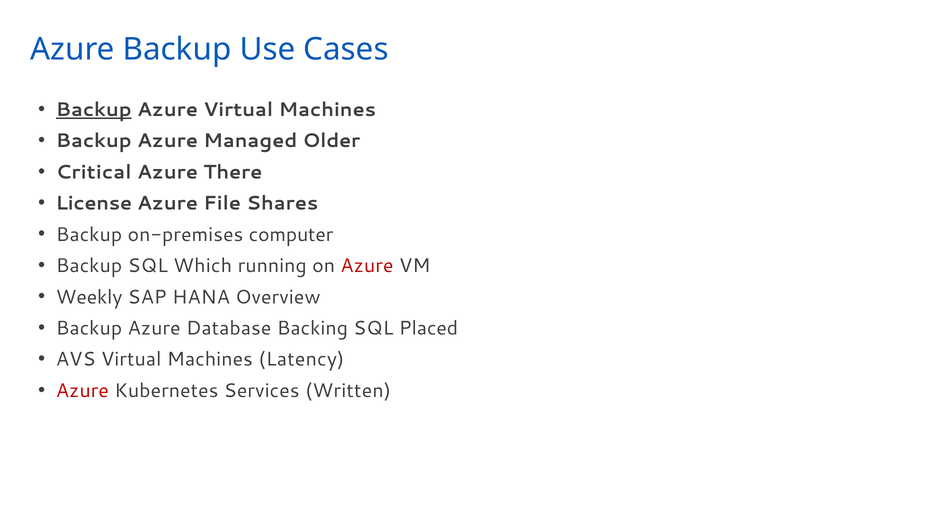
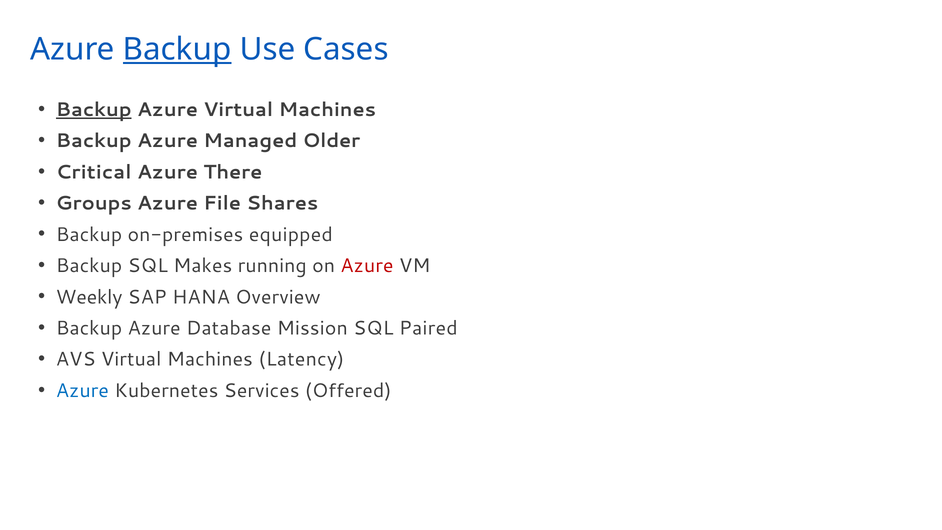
Backup underline: none -> present (177, 50)
License: License -> Groups (94, 203)
computer: computer -> equipped (291, 235)
Which: Which -> Makes (203, 266)
Backing: Backing -> Mission (312, 328)
Placed: Placed -> Paired (428, 328)
Azure colour: red -> blue (82, 391)
Written: Written -> Offered (348, 391)
